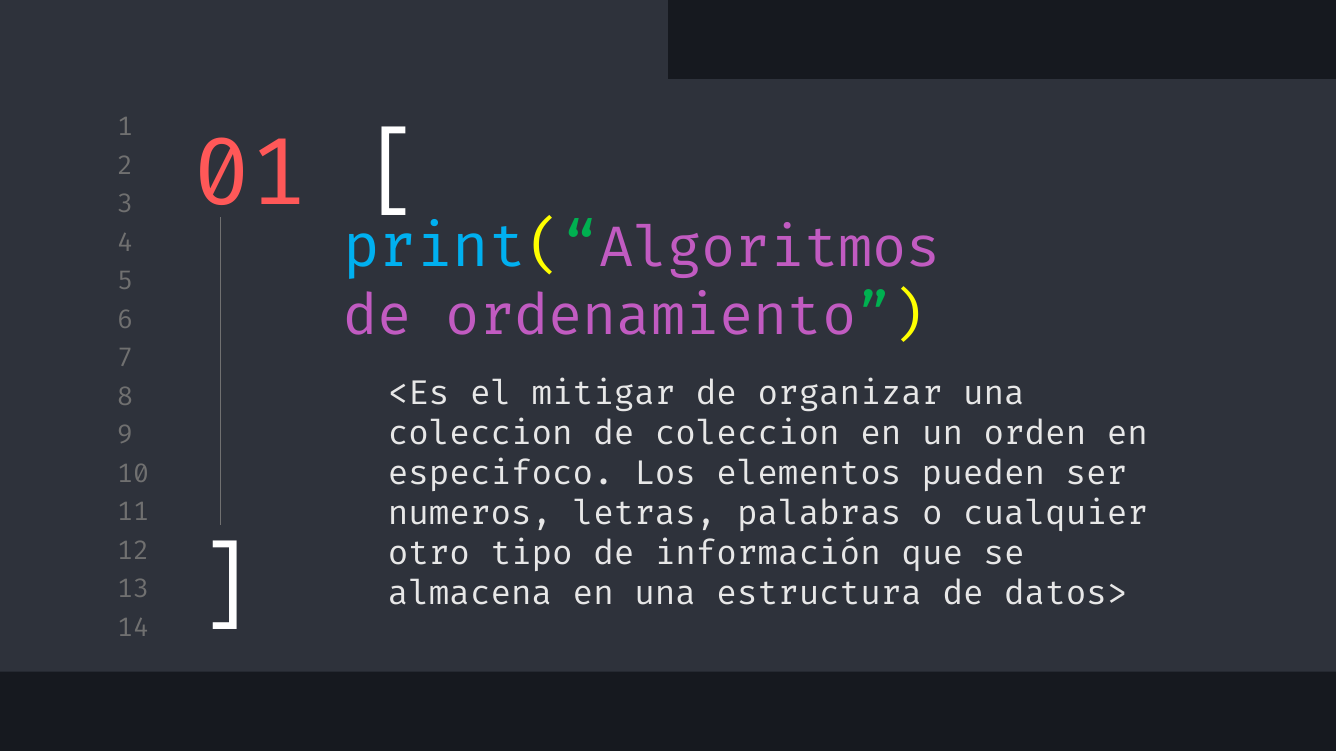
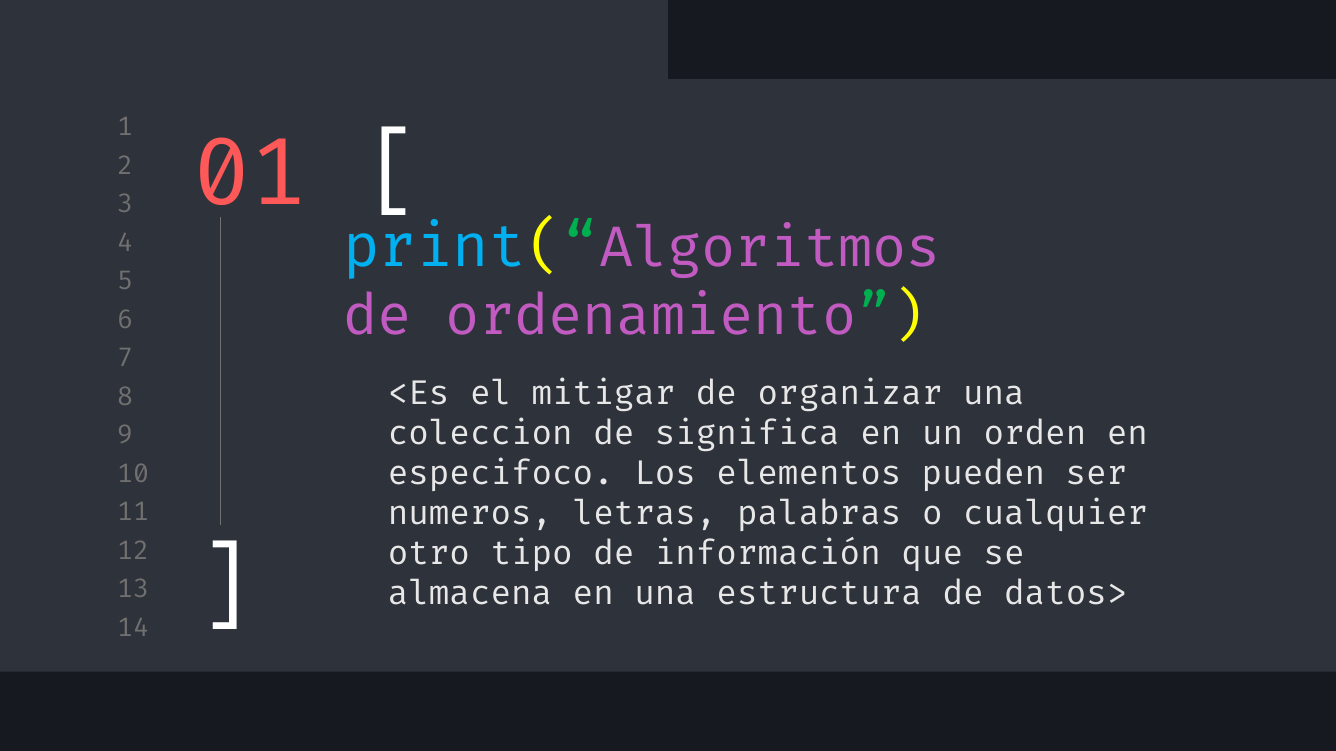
de coleccion: coleccion -> significa (747, 434)
